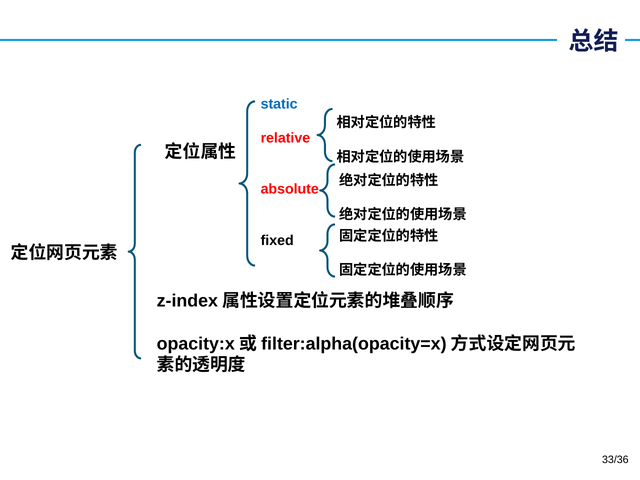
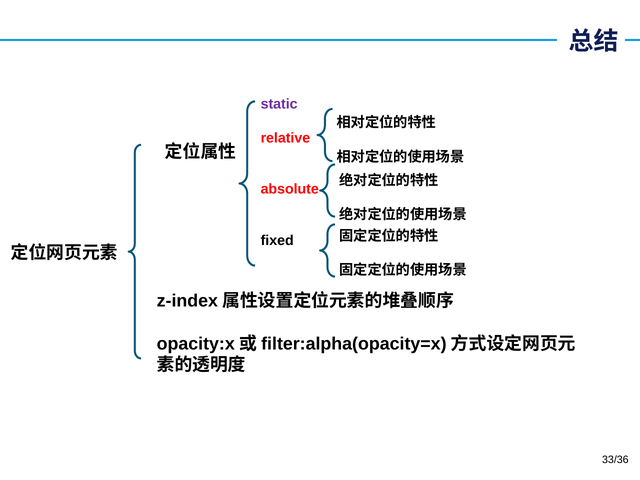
static colour: blue -> purple (279, 104)
